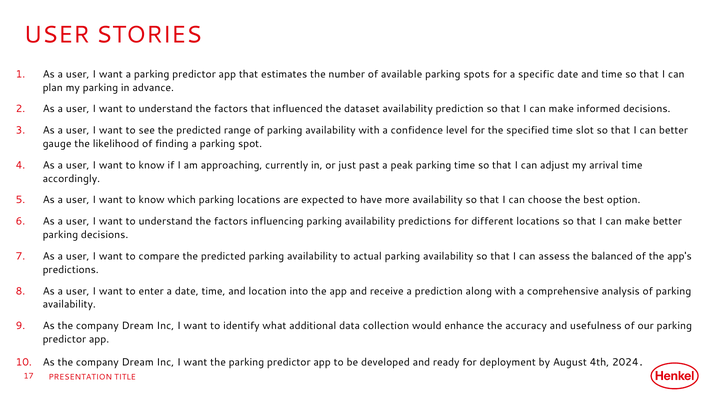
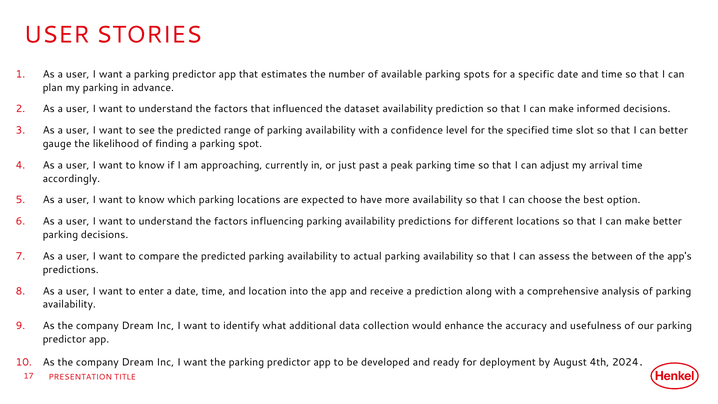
balanced: balanced -> between (612, 256)
